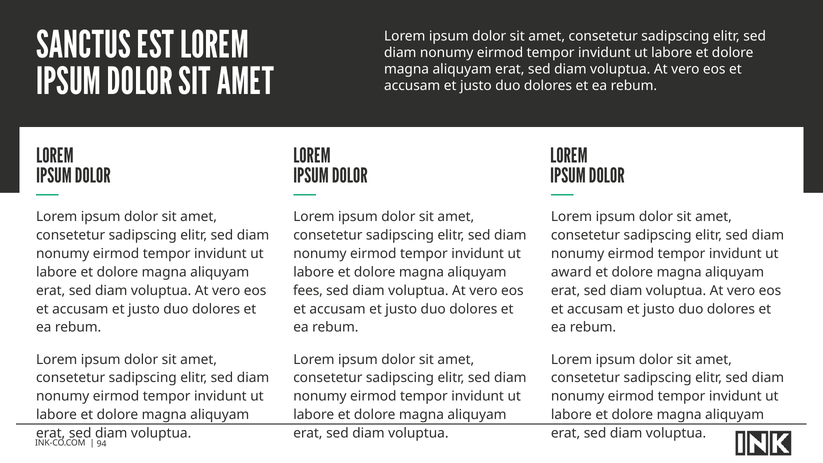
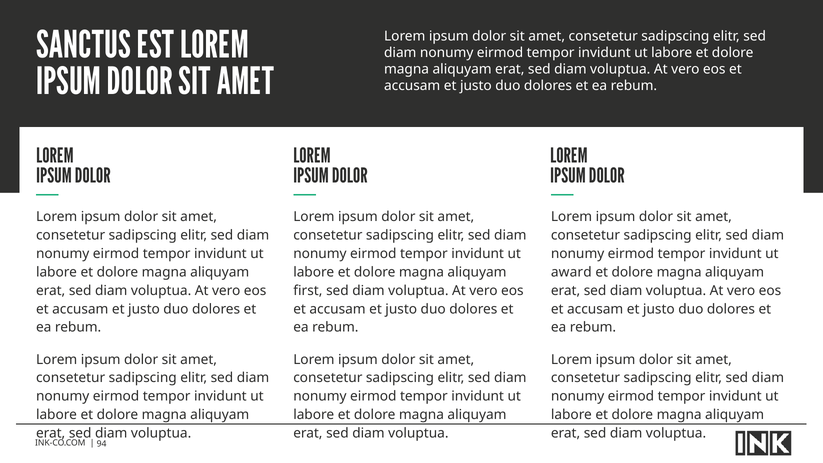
fees: fees -> first (308, 291)
